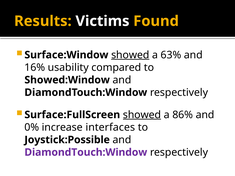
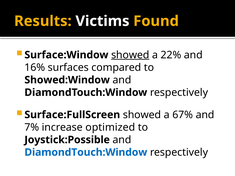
63%: 63% -> 22% (171, 55)
usability: usability -> surfaces (68, 68)
showed underline: present -> none (142, 115)
86%: 86% -> 67% (183, 115)
0%: 0% -> 7% (32, 127)
interfaces: interfaces -> optimized (110, 127)
DiamondTouch:Window colour: purple -> blue (86, 153)
